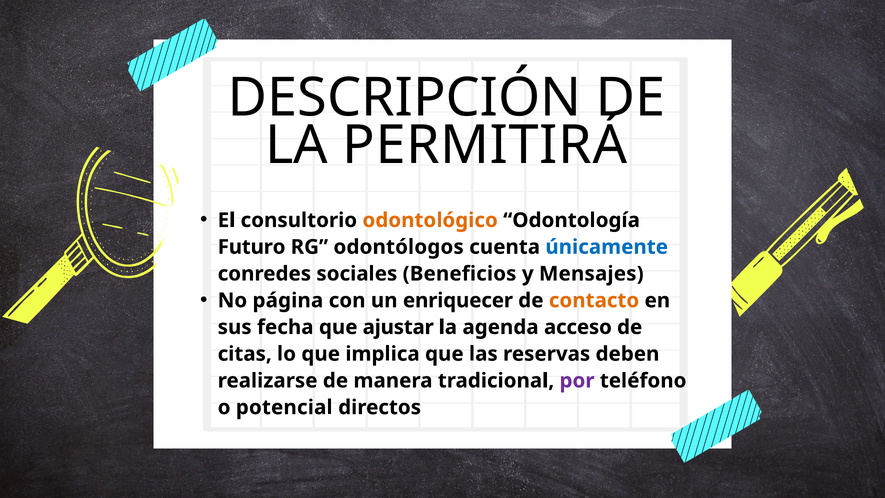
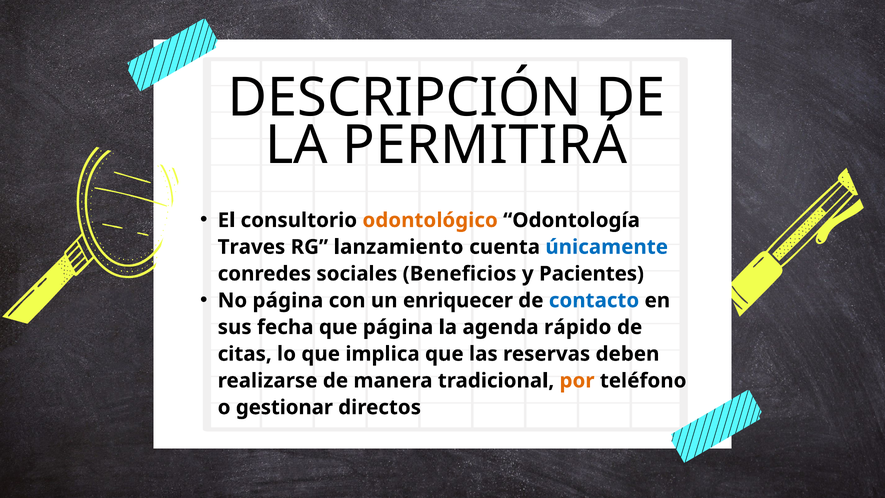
Futuro: Futuro -> Traves (251, 247)
odontólogos: odontólogos -> lanzamiento (399, 247)
Mensajes: Mensajes -> Pacientes (591, 274)
contacto colour: orange -> blue (594, 300)
que ajustar: ajustar -> página (398, 327)
acceso: acceso -> rápido (578, 327)
por colour: purple -> orange (577, 381)
potencial: potencial -> gestionar (284, 407)
